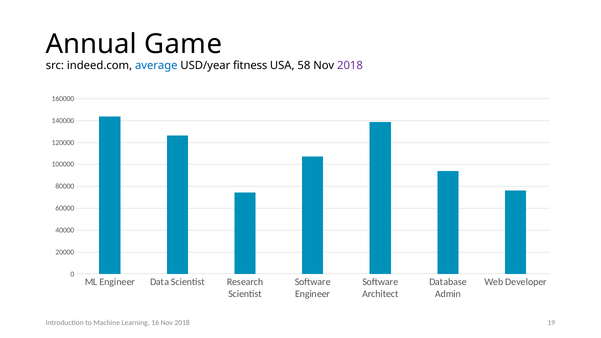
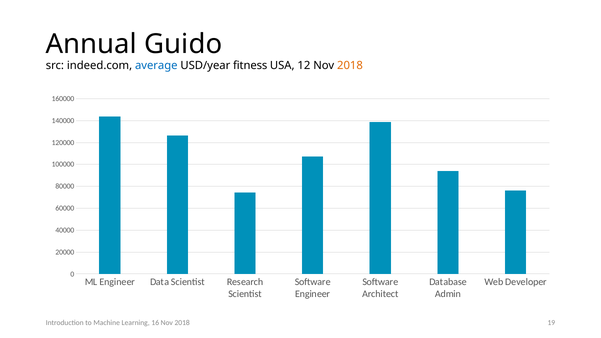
Game: Game -> Guido (183, 44)
58: 58 -> 12 (304, 65)
2018 colour: purple -> orange (350, 65)
